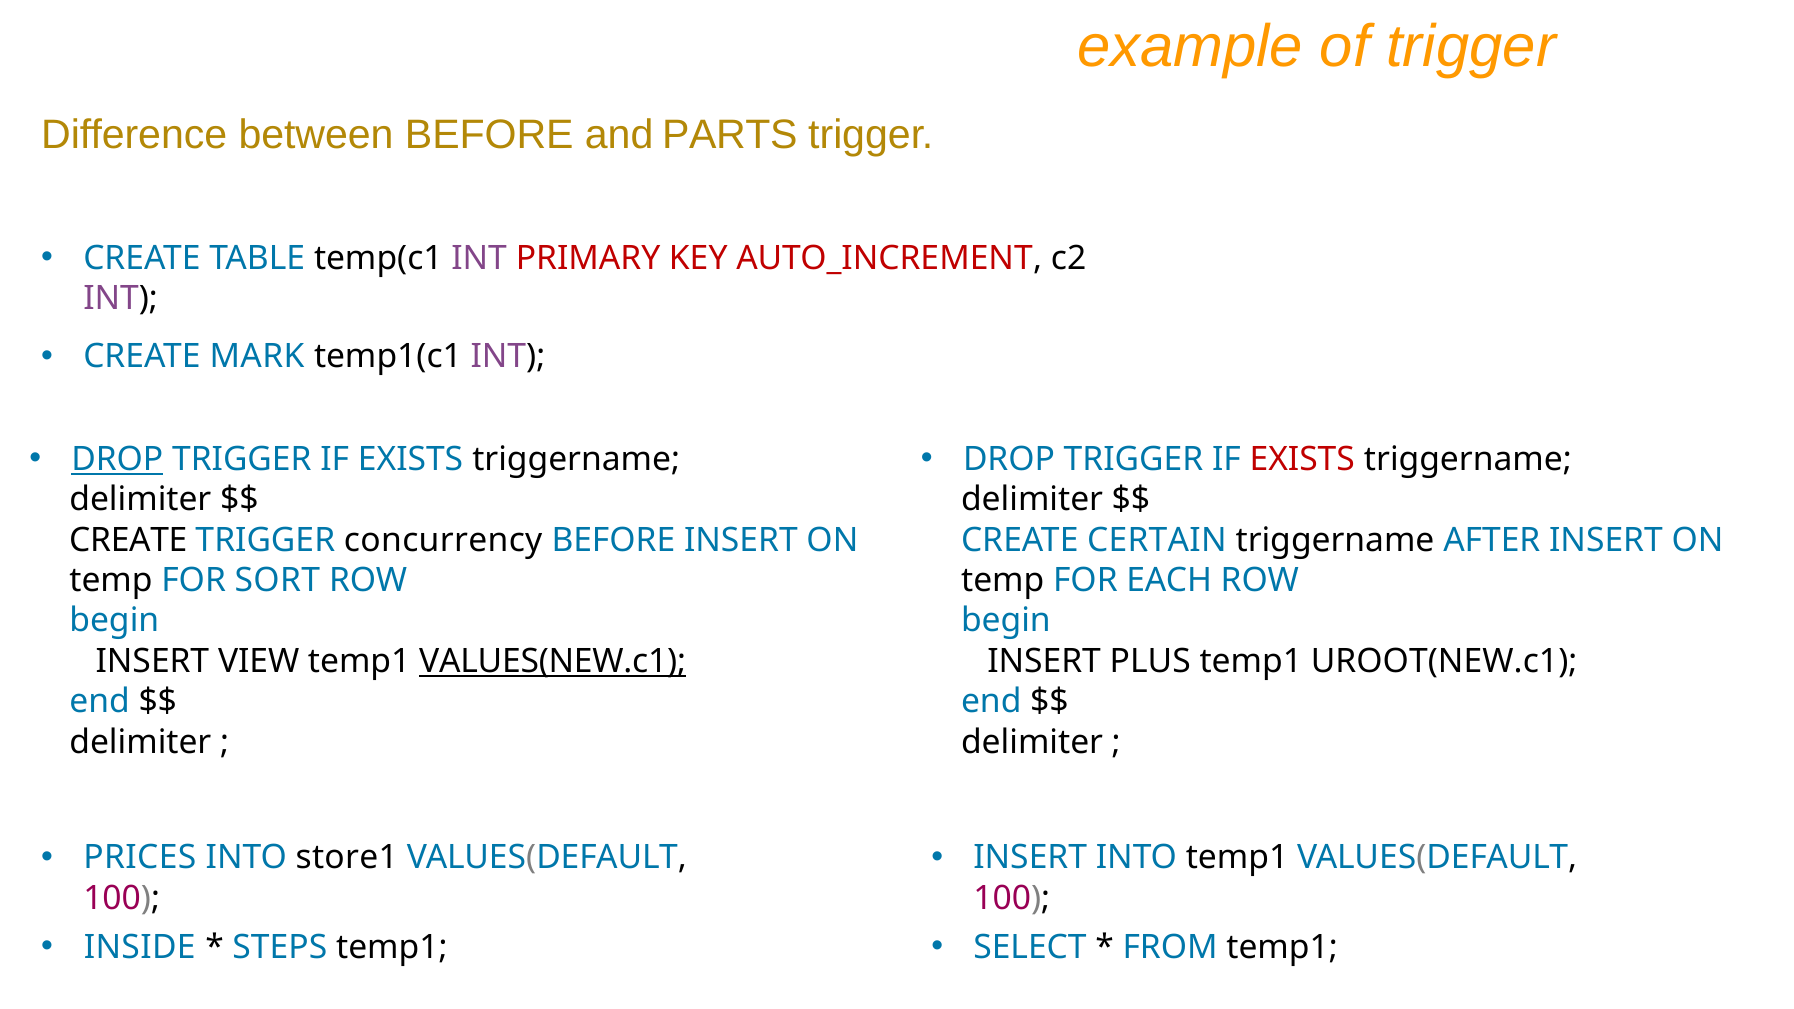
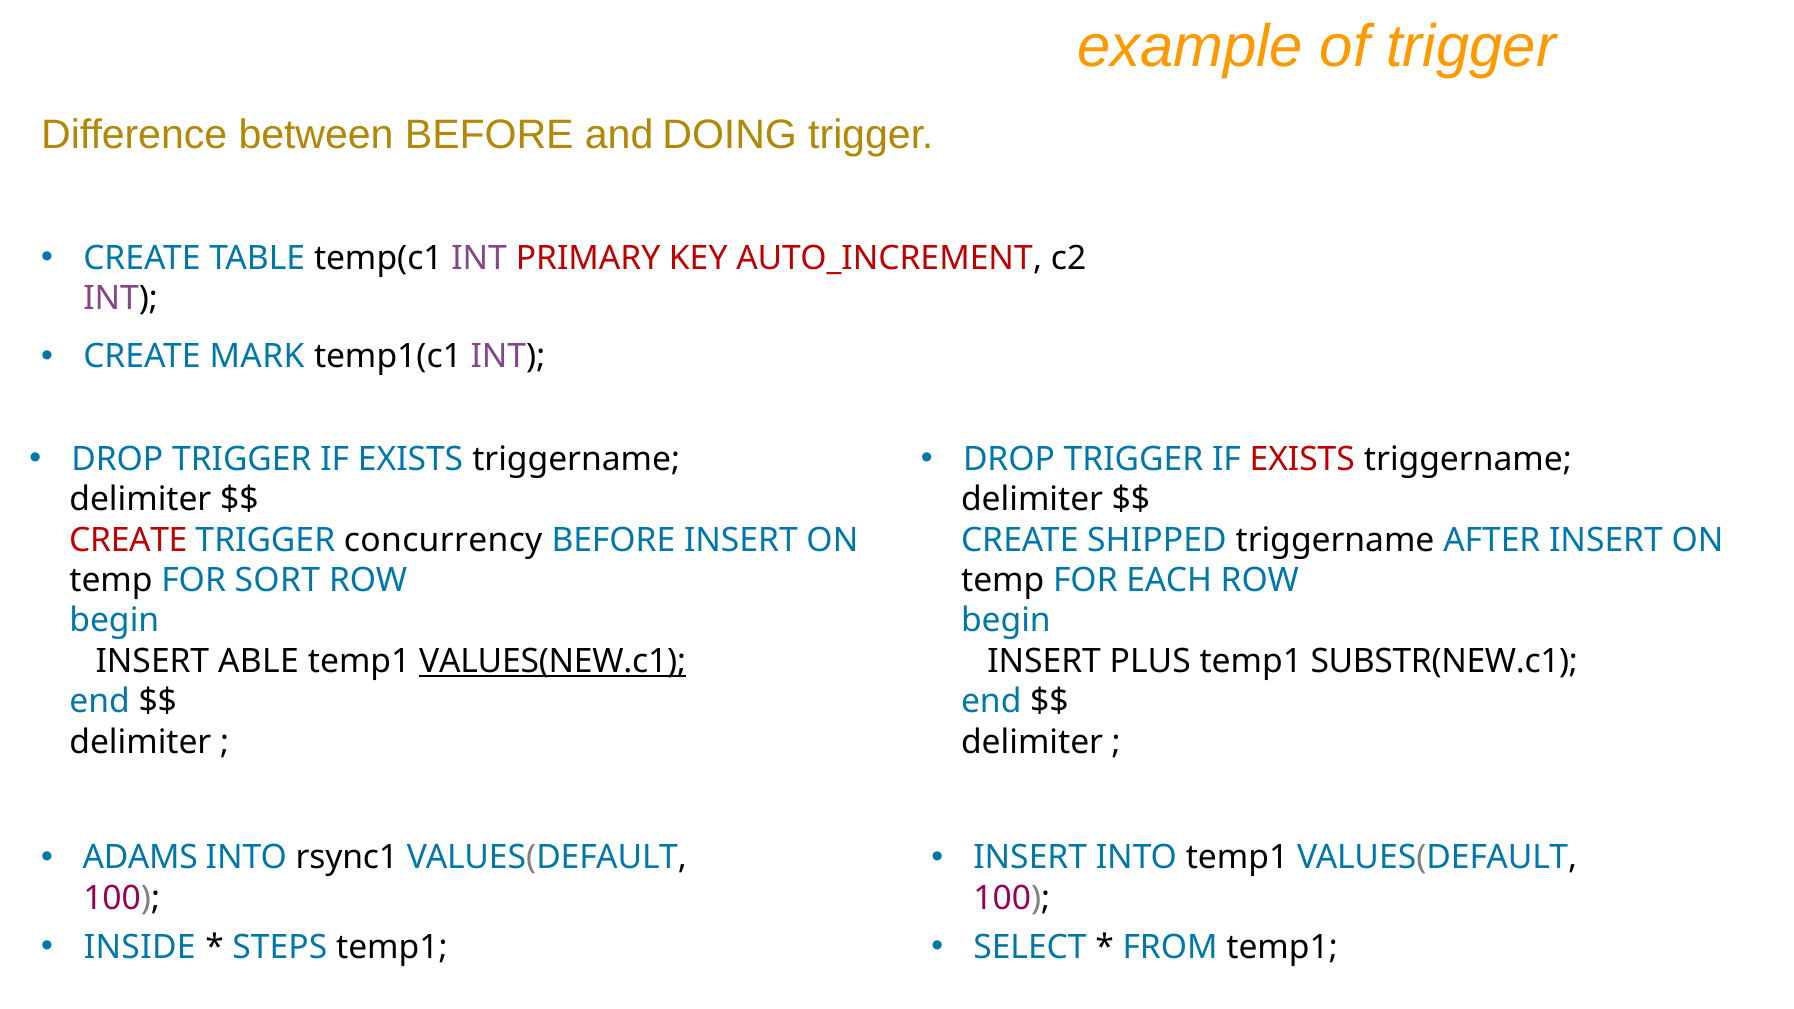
PARTS: PARTS -> DOING (730, 135)
DROP underline: present -> none (117, 460)
CREATE colour: black -> red (128, 540)
CERTAIN: CERTAIN -> SHIPPED (1157, 540)
VIEW: VIEW -> ABLE (258, 661)
UROOT(NEW.c1: UROOT(NEW.c1 -> SUBSTR(NEW.c1 (1444, 661)
PRICES: PRICES -> ADAMS (140, 858)
store1: store1 -> rsync1 (347, 858)
